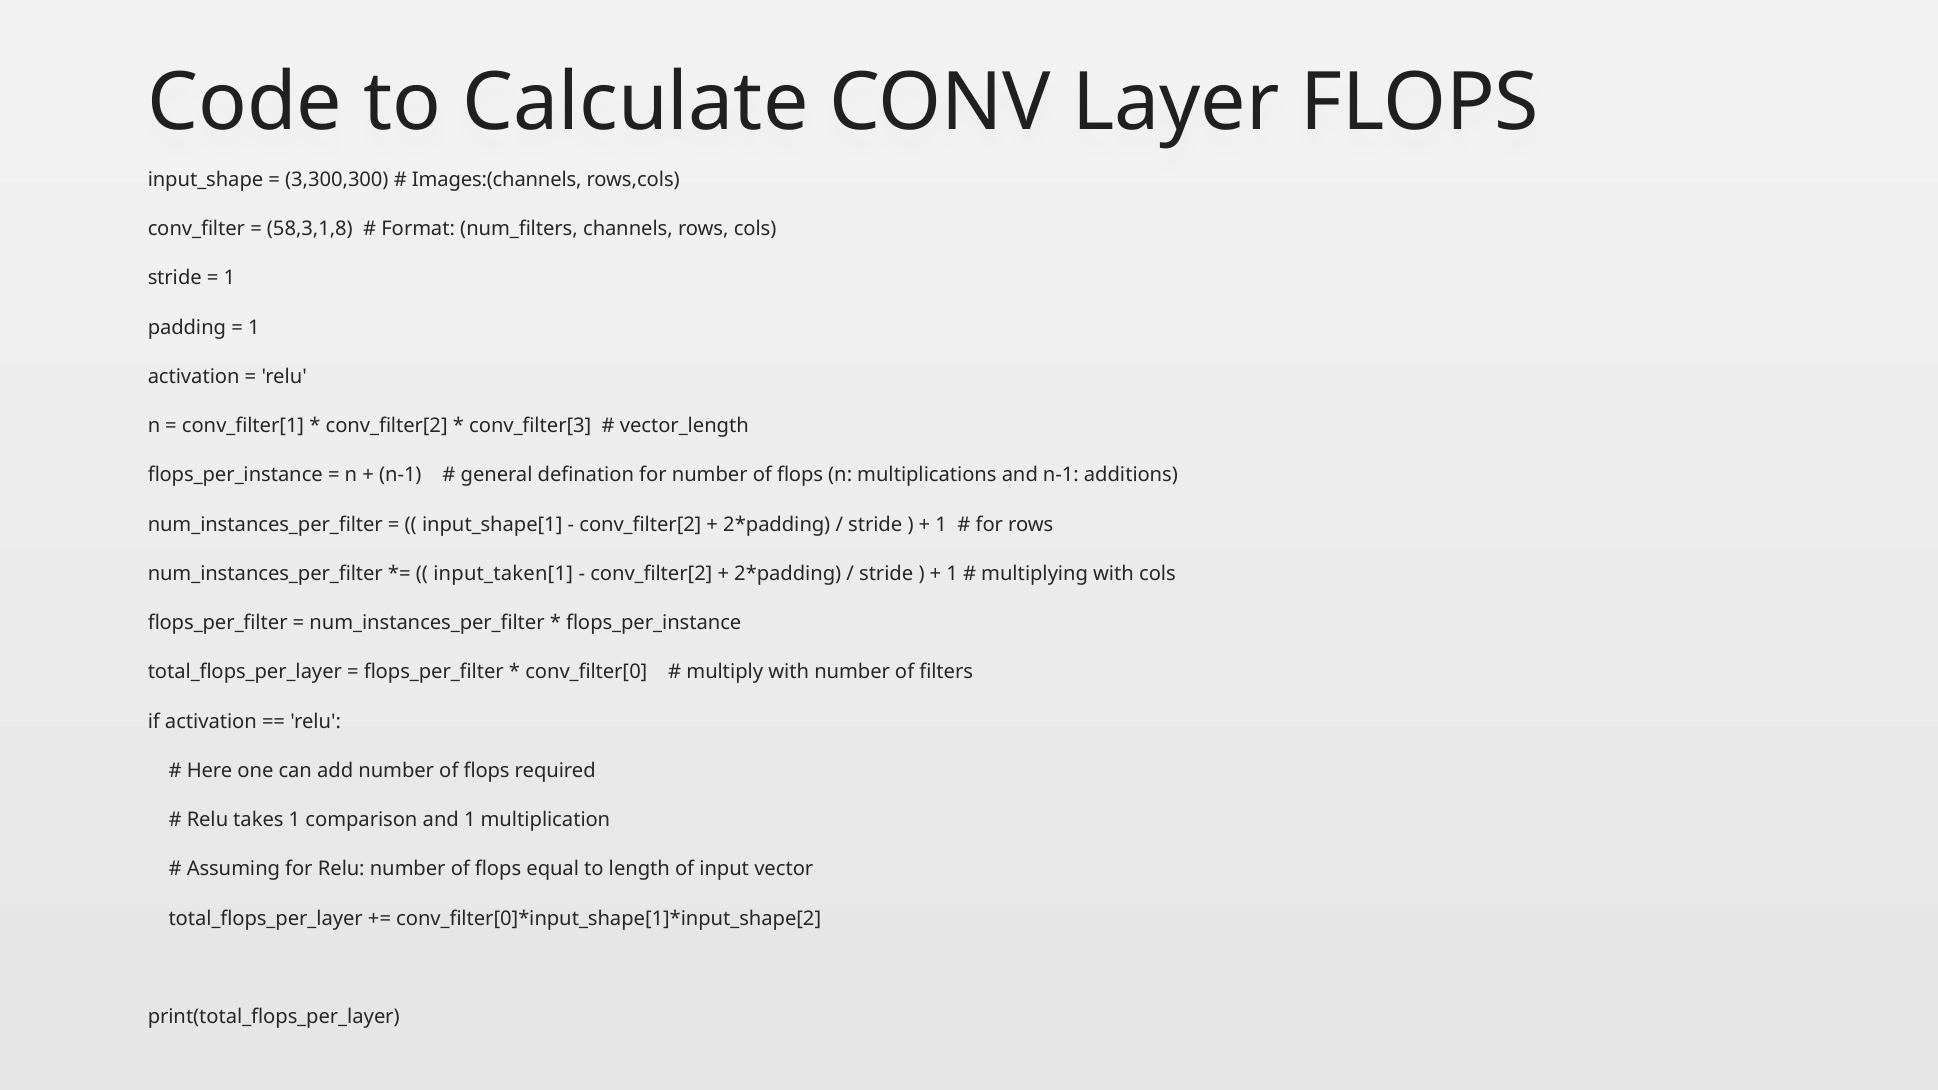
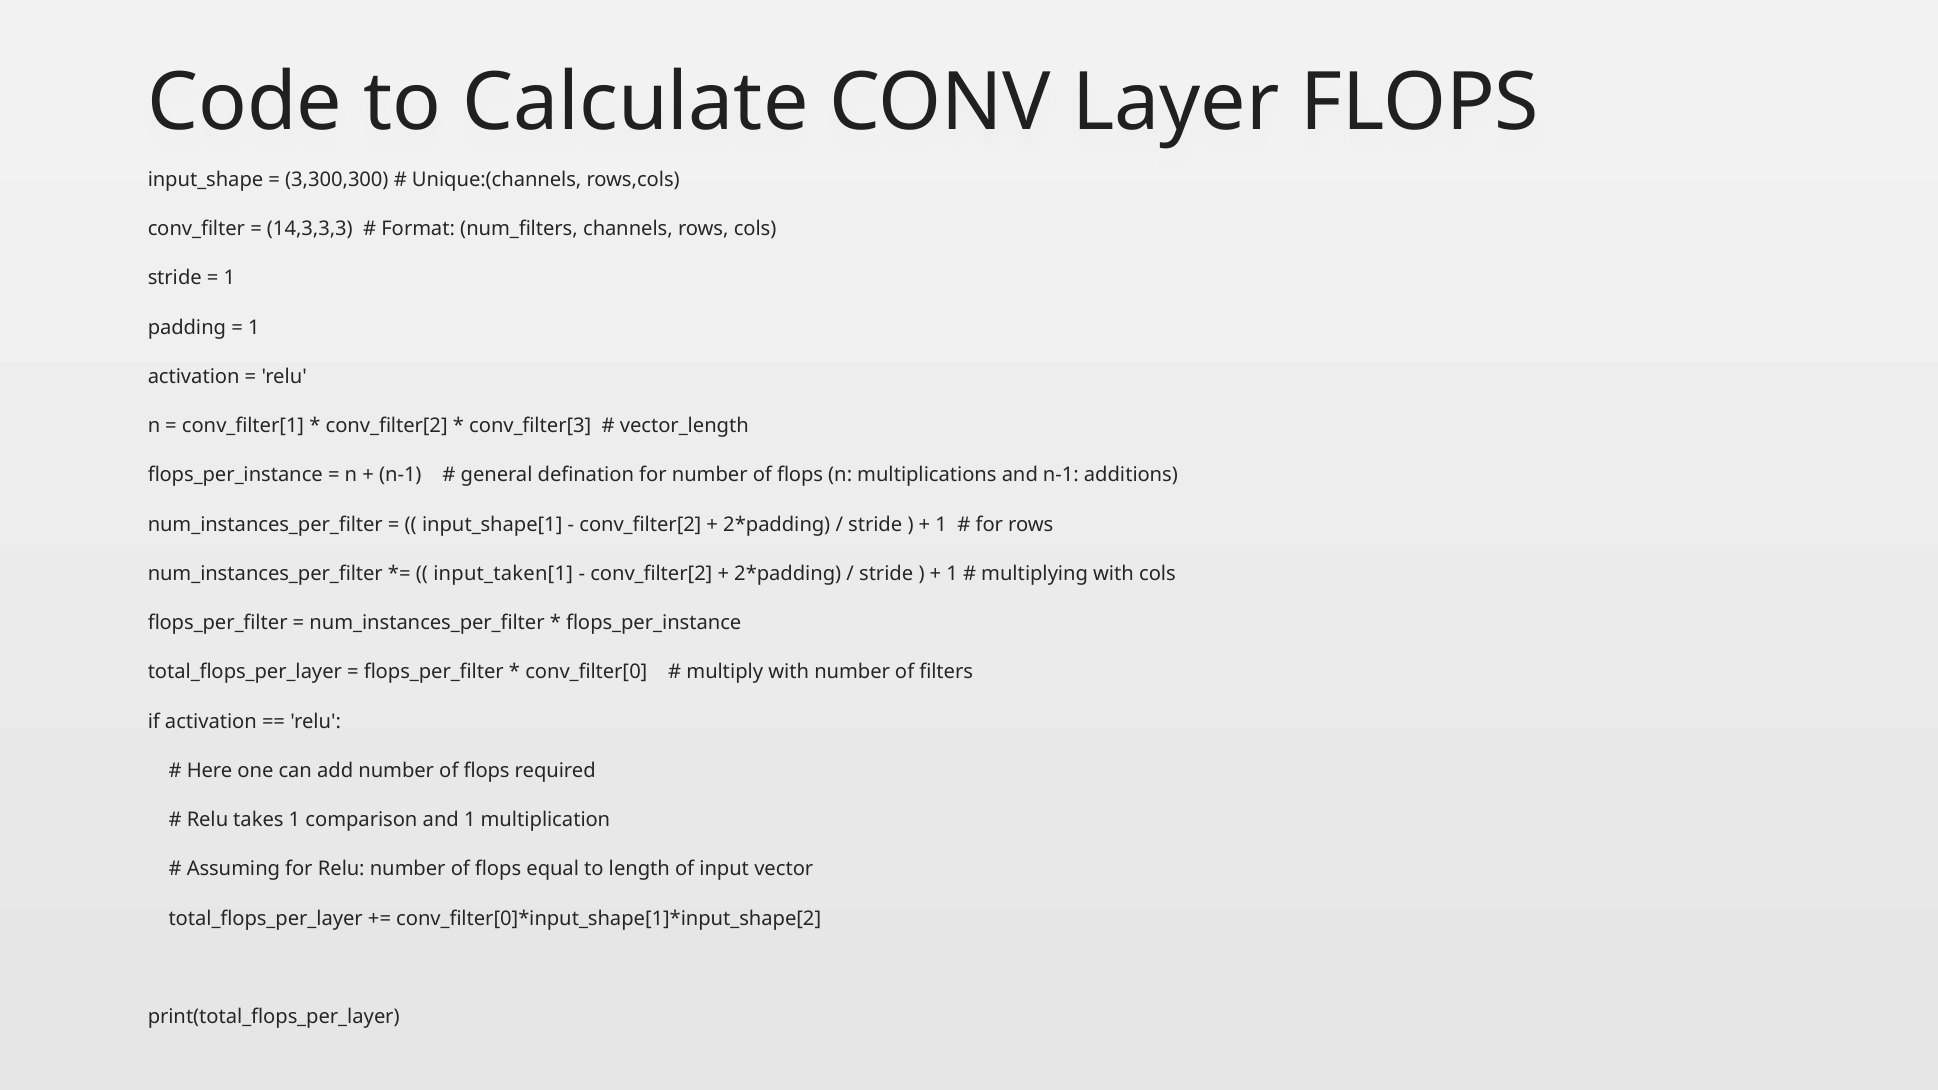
Images:(channels: Images:(channels -> Unique:(channels (497, 180)
58,3,1,8: 58,3,1,8 -> 14,3,3,3 (310, 229)
